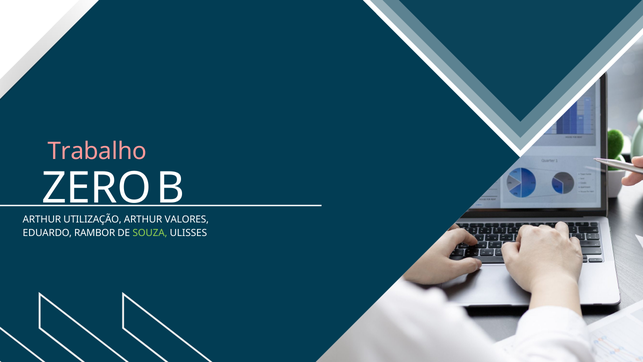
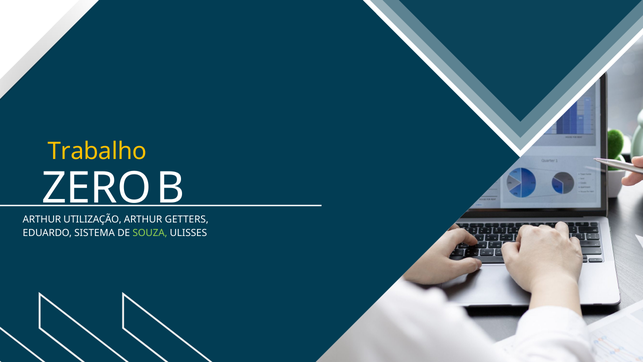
Trabalho colour: pink -> yellow (97, 151)
VALORES: VALORES -> GETTERS (187, 219)
RAMBOR: RAMBOR -> SISTEMA (95, 233)
